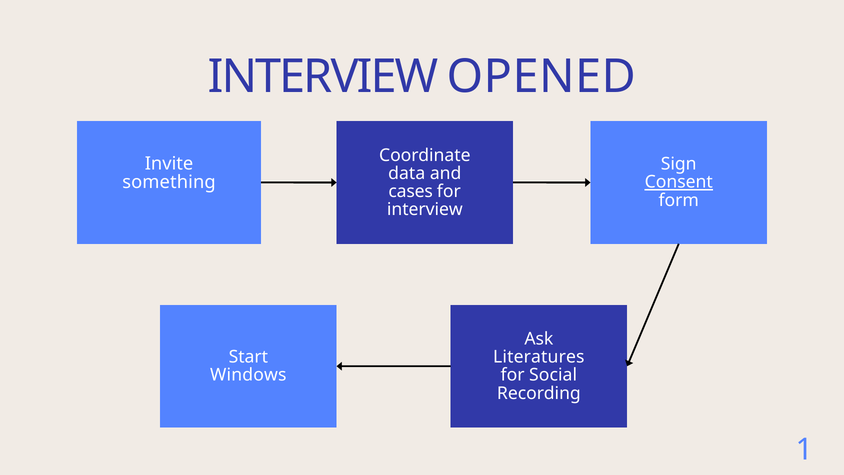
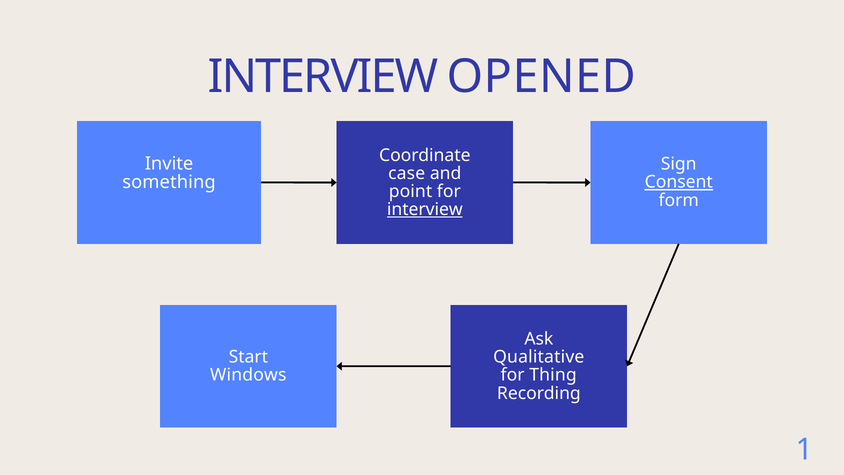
data: data -> case (407, 173)
cases: cases -> point (411, 191)
interview underline: none -> present (425, 210)
Literatures: Literatures -> Qualitative (539, 357)
Social: Social -> Thing (553, 375)
